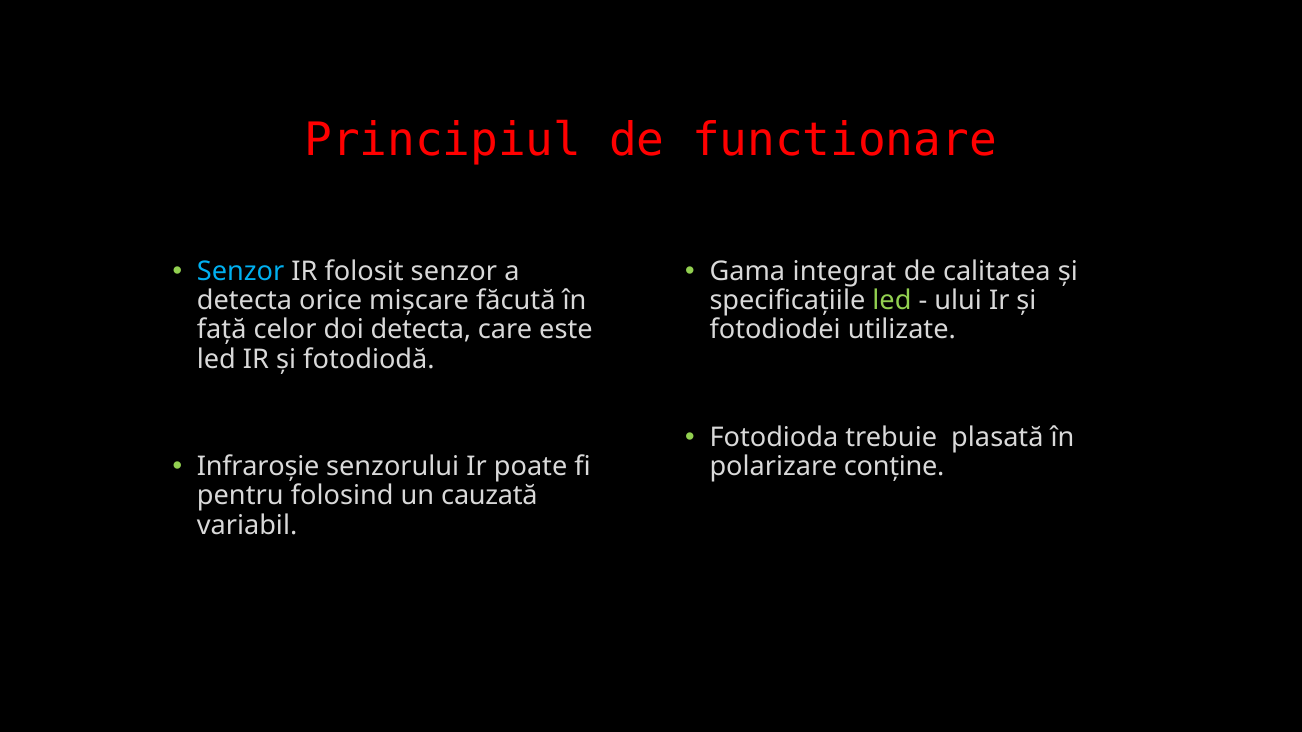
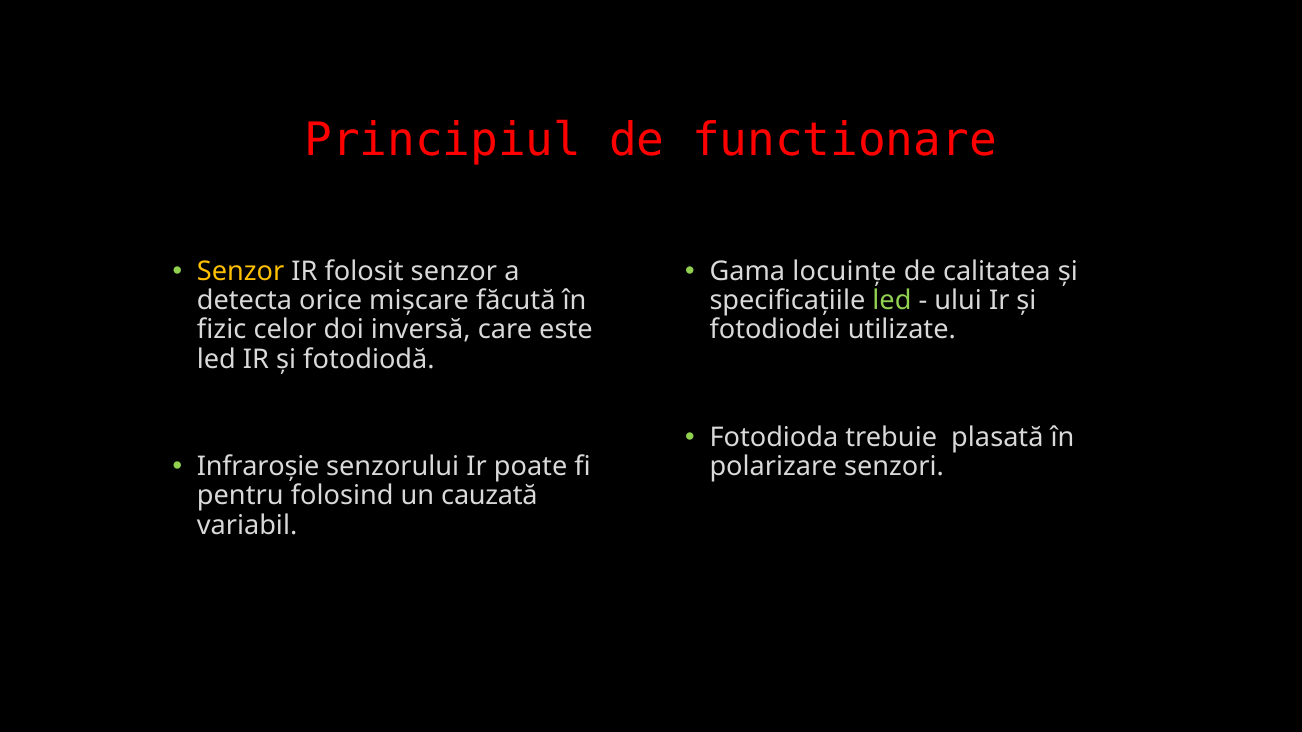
Senzor colour: light blue -> yellow (241, 271)
integrat: integrat -> locuințe (844, 271)
față: față -> fizic (222, 330)
doi detecta: detecta -> inversă (421, 330)
conține: conține -> senzori (894, 467)
